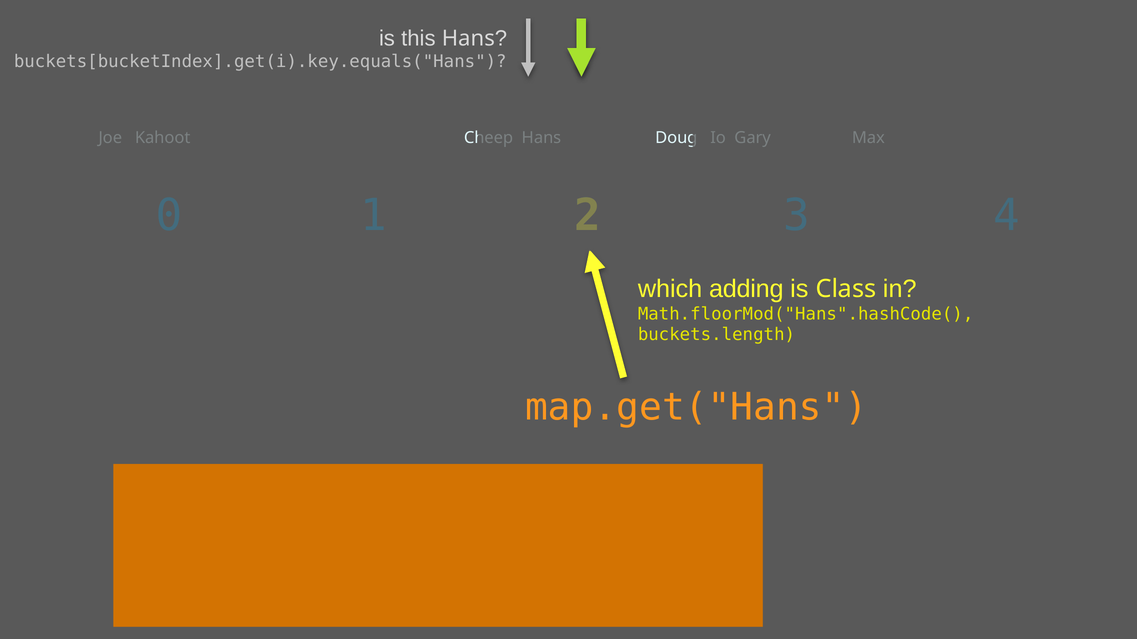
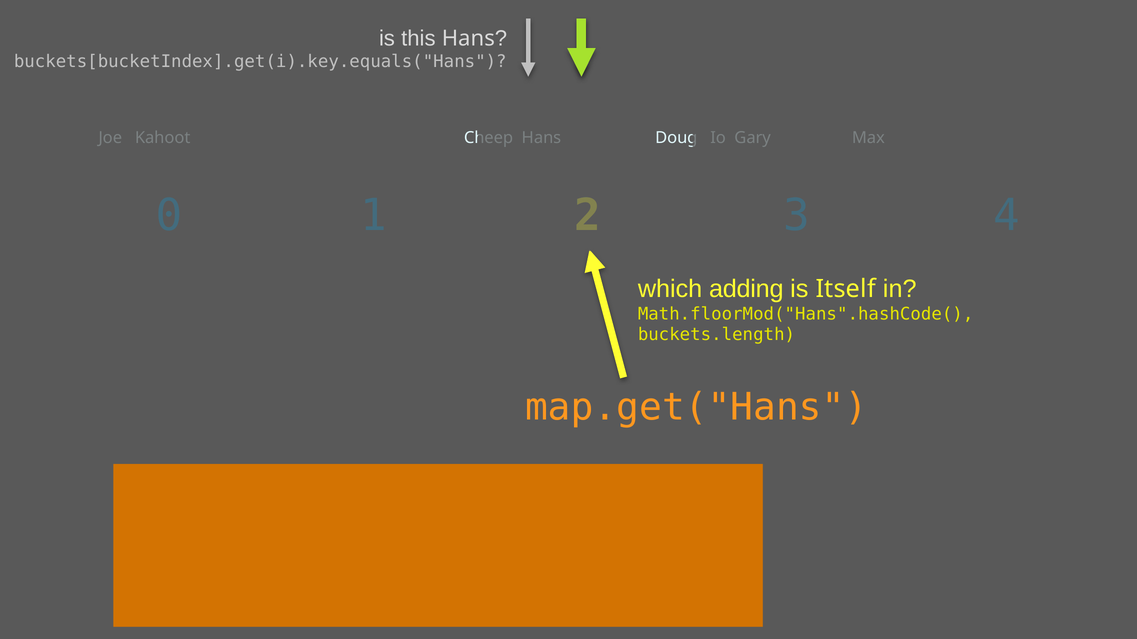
Class: Class -> Itself (846, 289)
